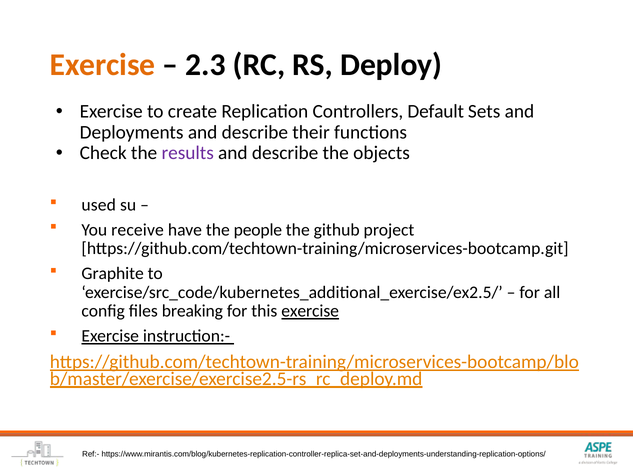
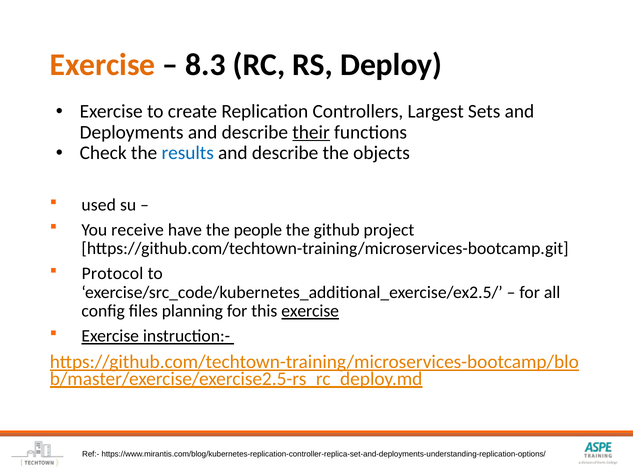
2.3: 2.3 -> 8.3 (206, 65)
Default: Default -> Largest (436, 112)
their underline: none -> present (311, 132)
results colour: purple -> blue (188, 153)
Graphite: Graphite -> Protocol (112, 274)
breaking: breaking -> planning (192, 312)
